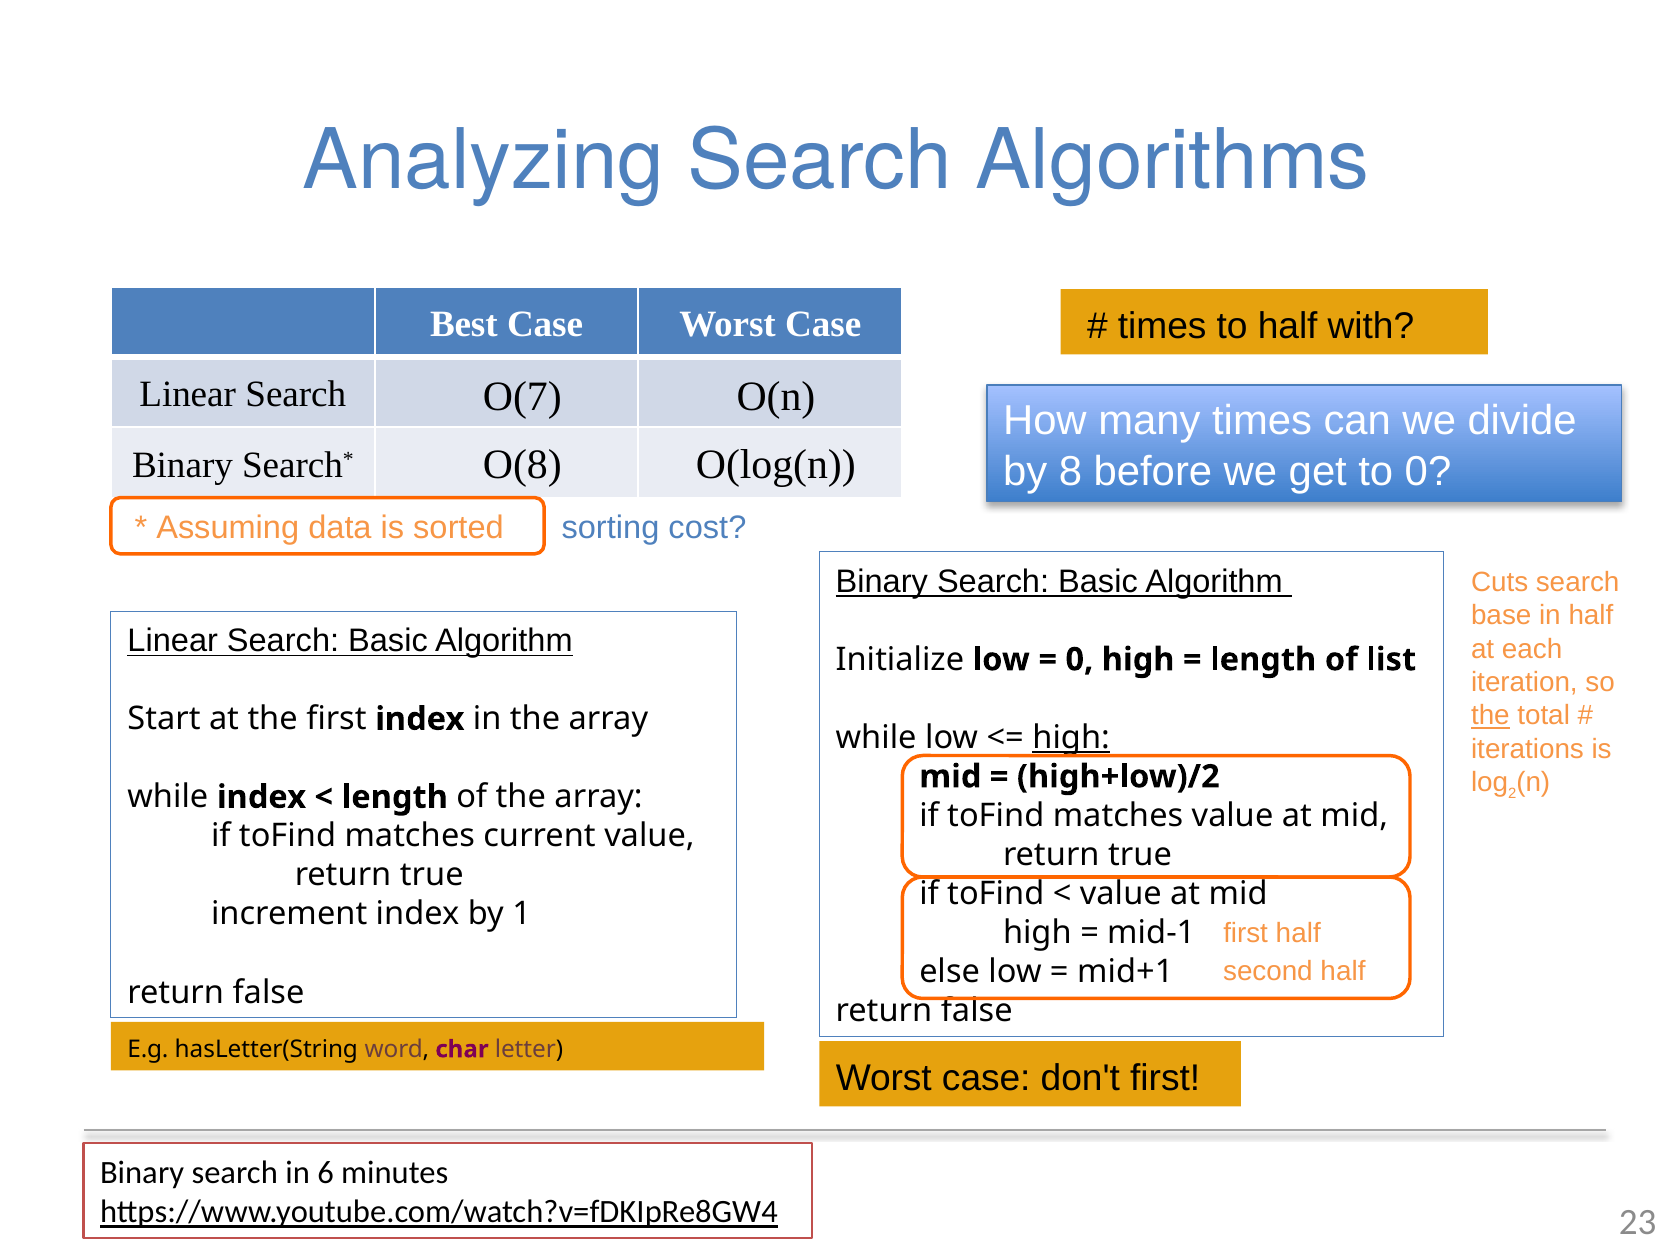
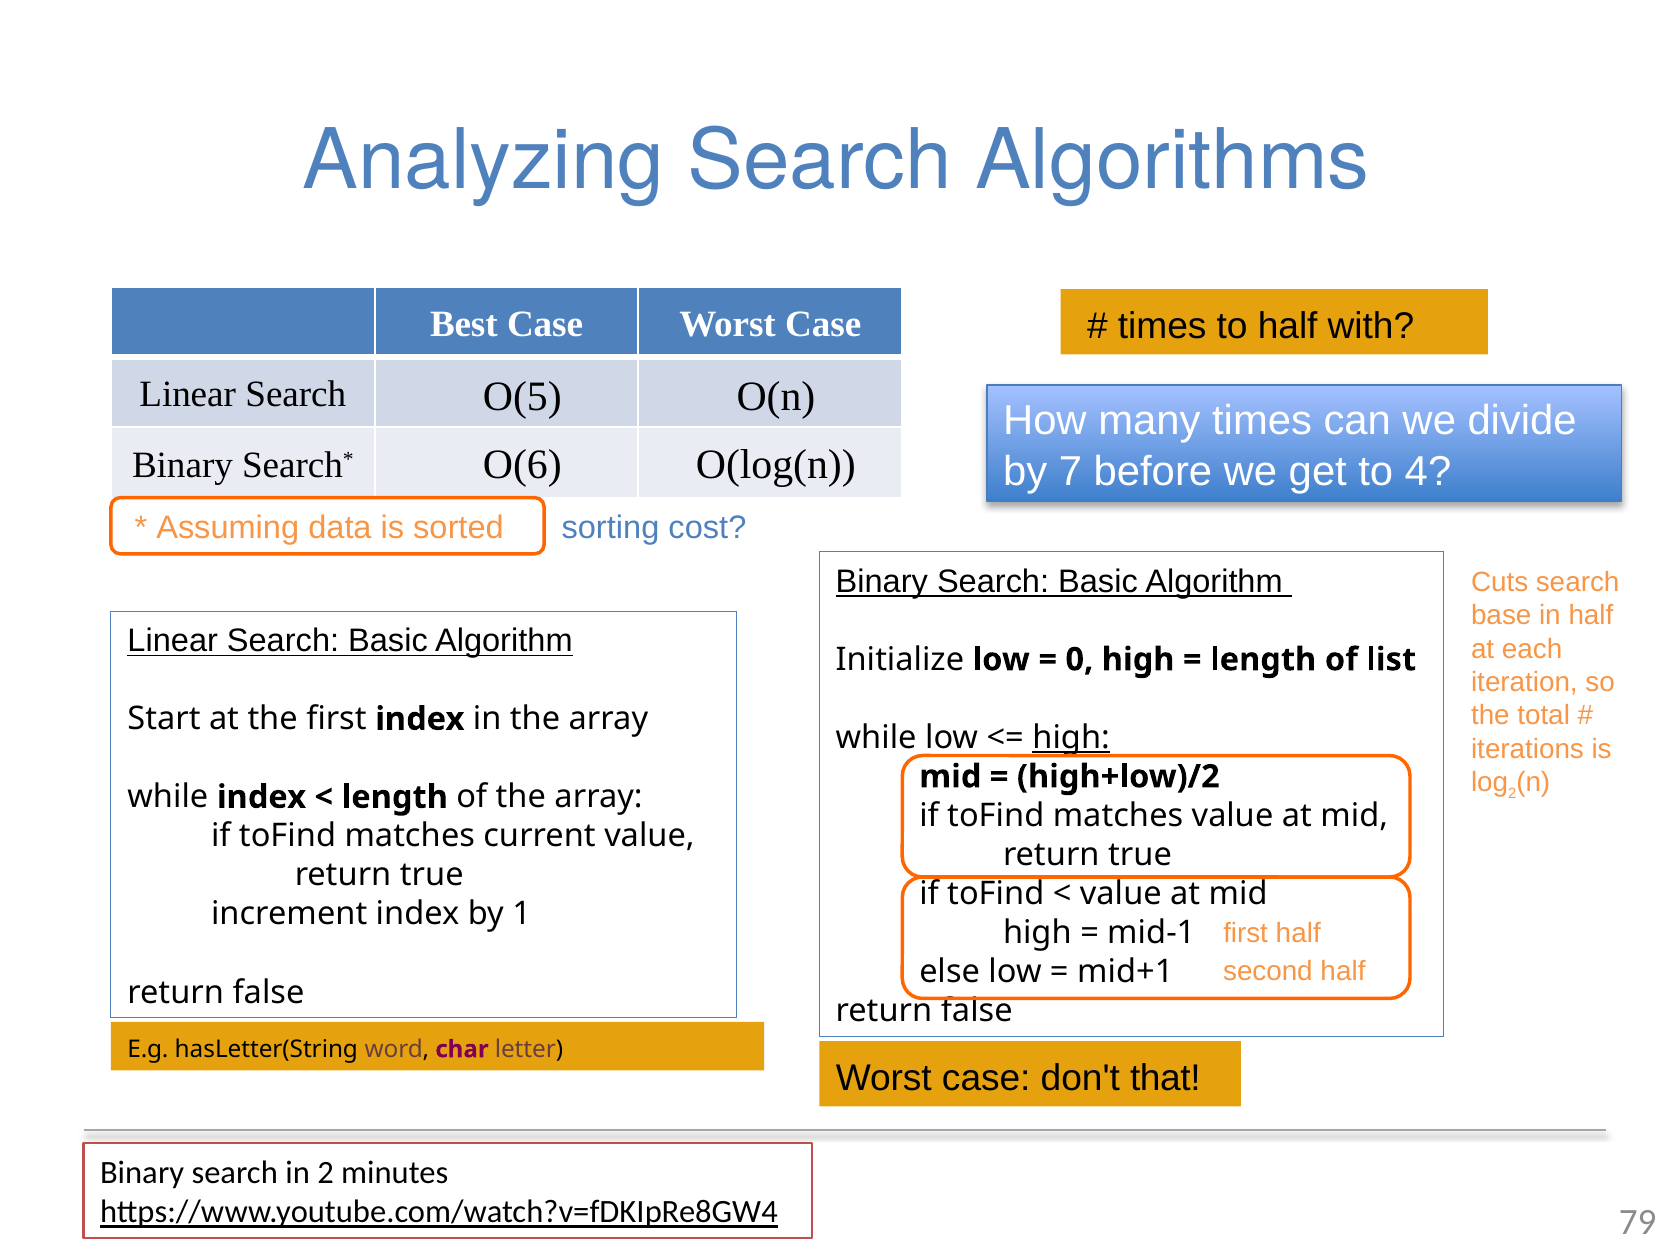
O(7: O(7 -> O(5 (522, 396)
O(8: O(8 -> O(6 (522, 465)
8: 8 -> 7 (1070, 472)
to 0: 0 -> 4 (1428, 472)
the underline: present -> none (1490, 716)
don't first: first -> that (1165, 1079)
in 6: 6 -> 2 (326, 1174)
23: 23 -> 79 (1638, 1223)
